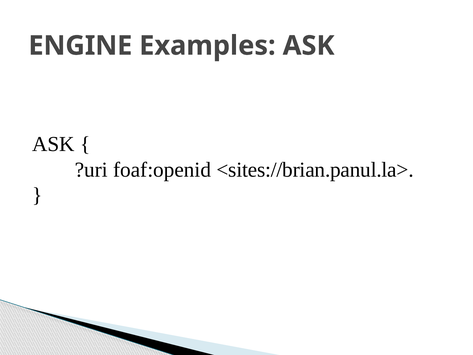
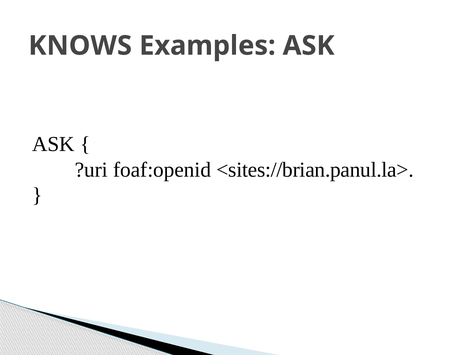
ENGINE: ENGINE -> KNOWS (80, 46)
